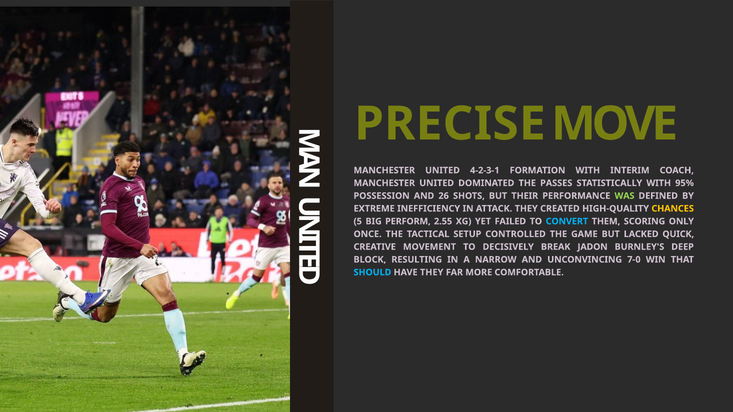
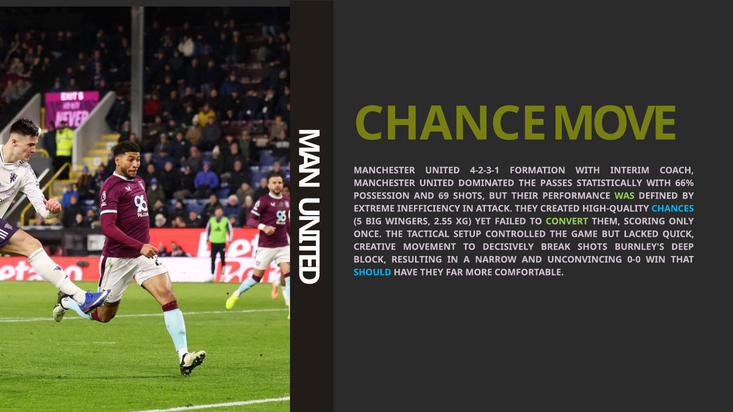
PRECISE: PRECISE -> CHANCE (450, 124)
95%: 95% -> 66% (685, 183)
26: 26 -> 69 (444, 196)
CHANCES colour: yellow -> light blue (673, 209)
PERFORM: PERFORM -> WINGERS (408, 221)
CONVERT colour: light blue -> light green (567, 221)
BREAK JADON: JADON -> SHOTS (592, 247)
7-0: 7-0 -> 0-0 (634, 260)
